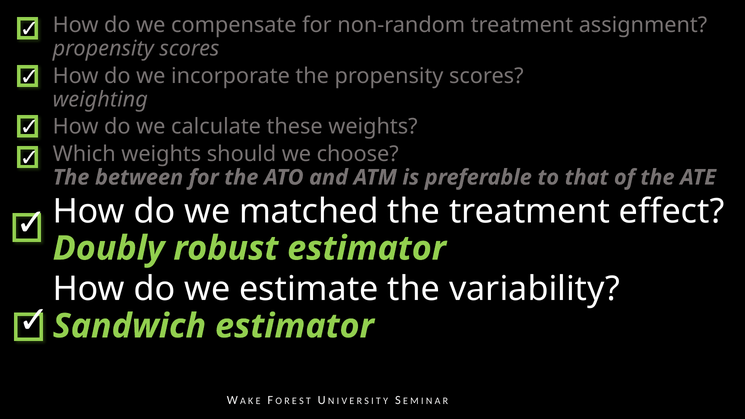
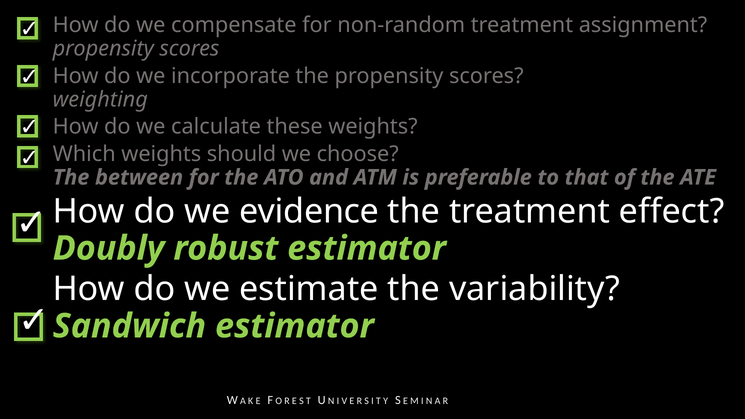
matched: matched -> evidence (309, 211)
